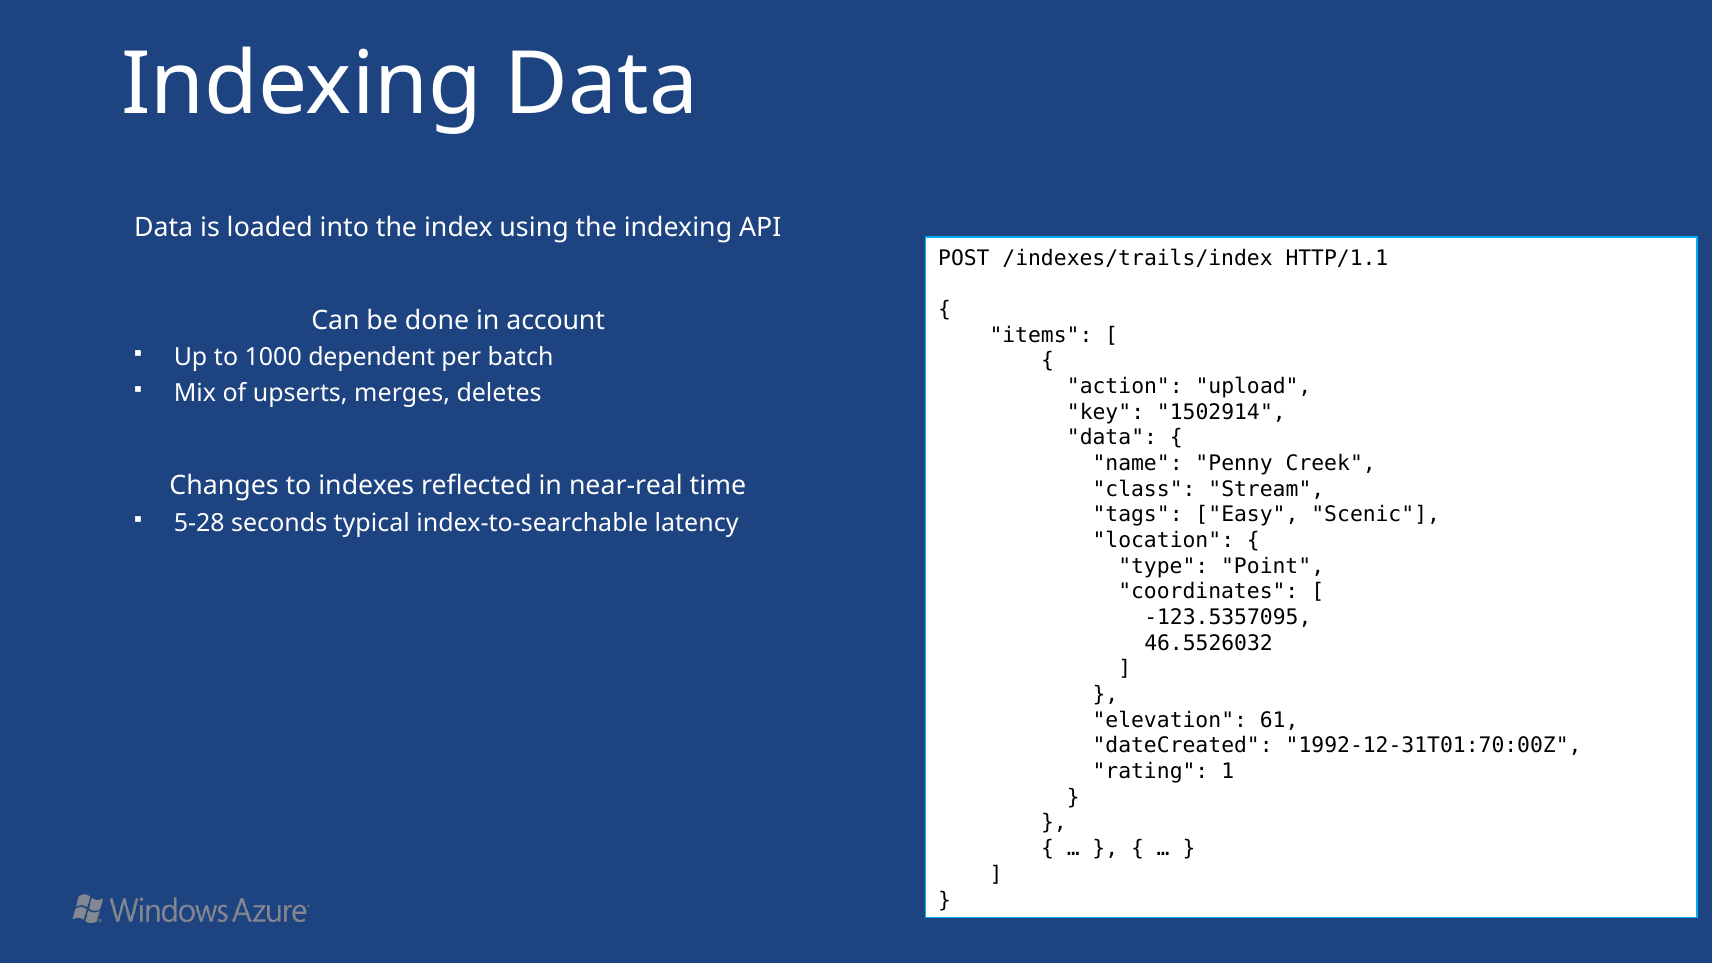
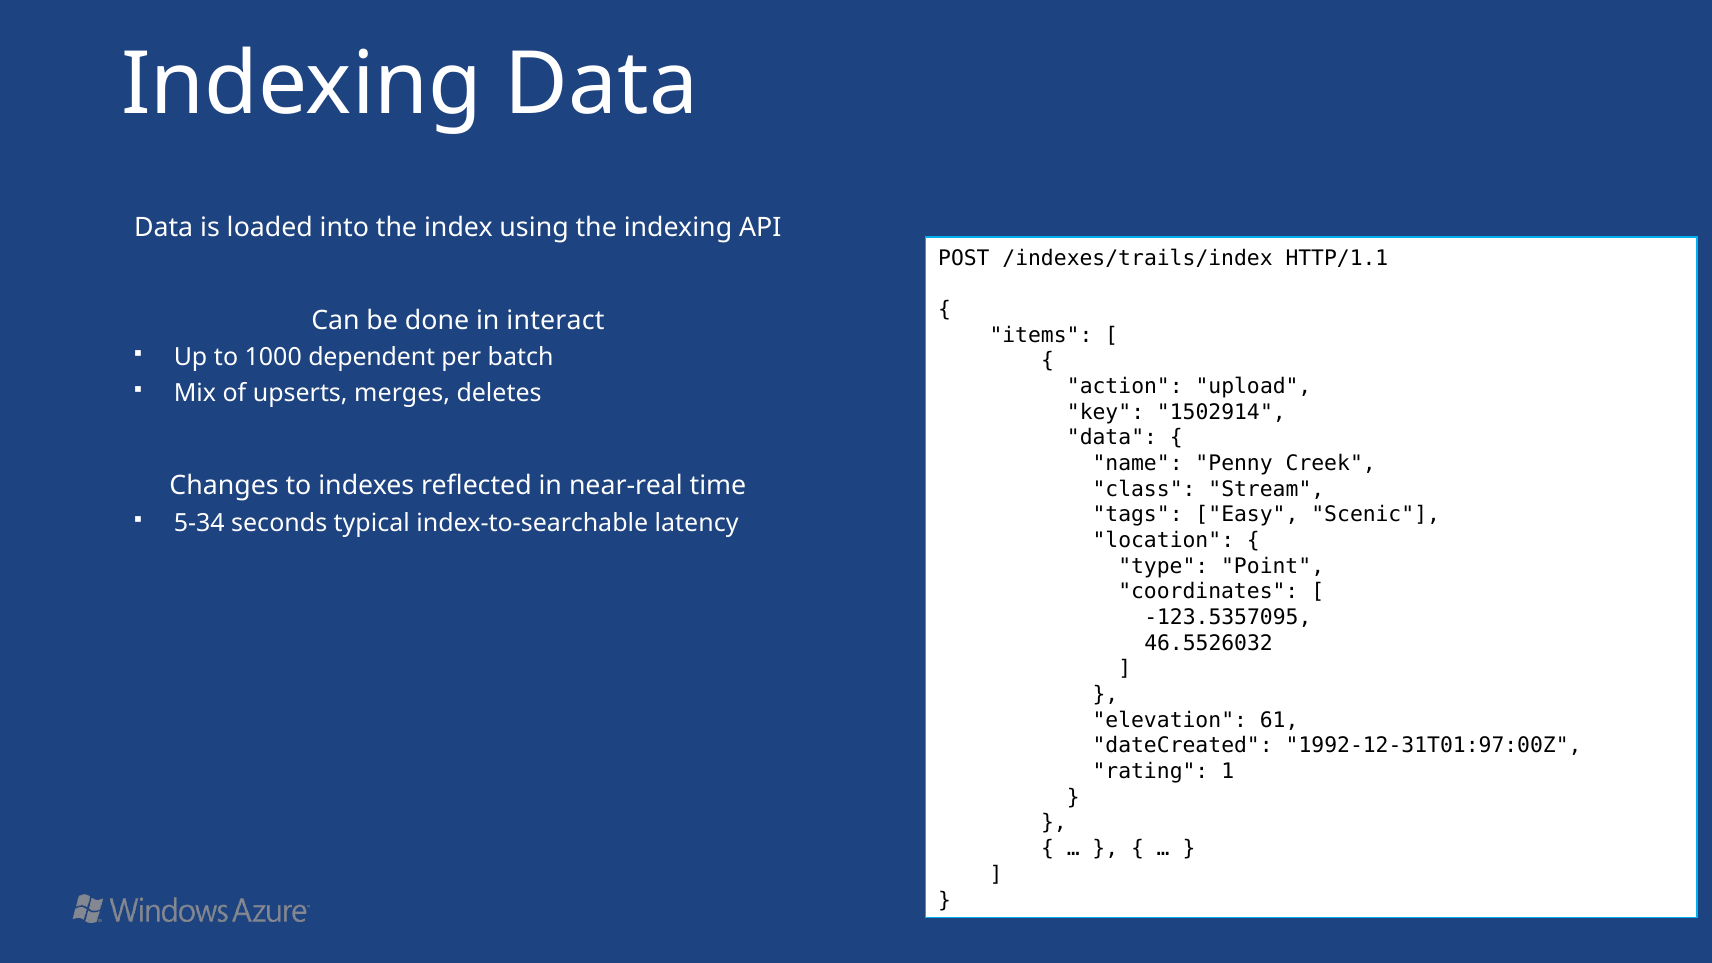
account: account -> interact (555, 321)
5-28: 5-28 -> 5-34 (199, 523)
1992-12-31T01:70:00Z: 1992-12-31T01:70:00Z -> 1992-12-31T01:97:00Z (1434, 746)
